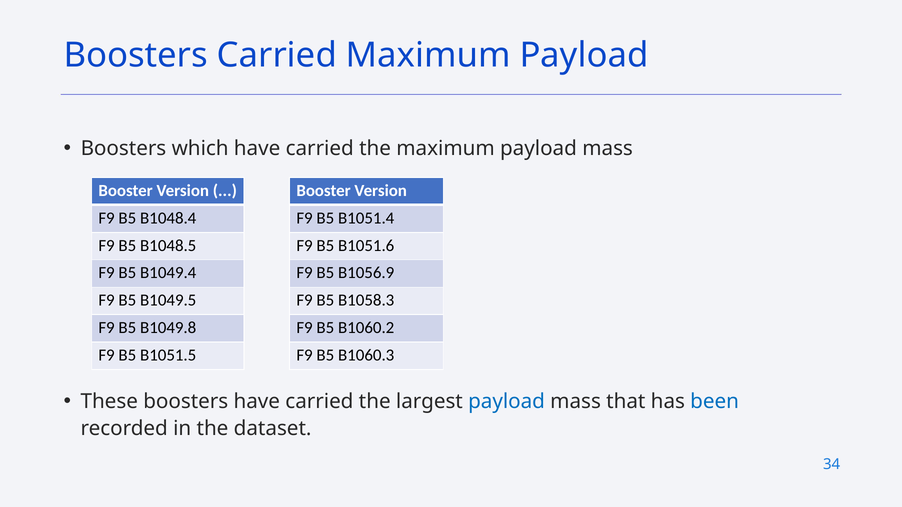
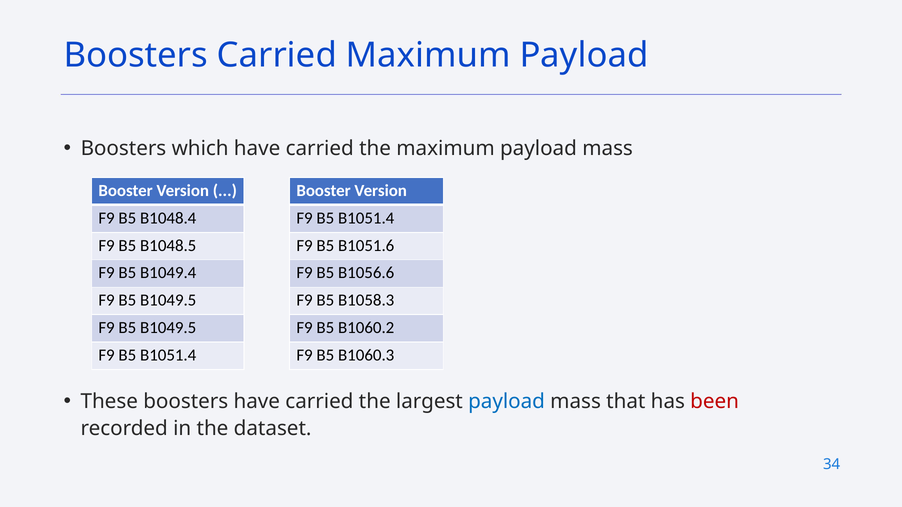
B1056.9: B1056.9 -> B1056.6 (366, 273)
B1049.8: B1049.8 -> B1049.5 (168, 328)
B1051.5: B1051.5 -> B1051.4 (168, 355)
been colour: blue -> red (715, 402)
